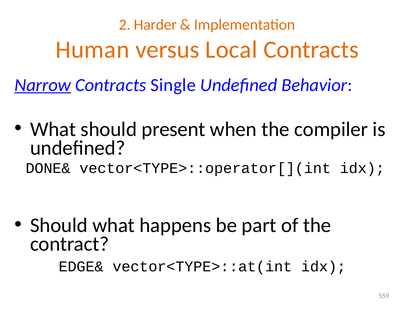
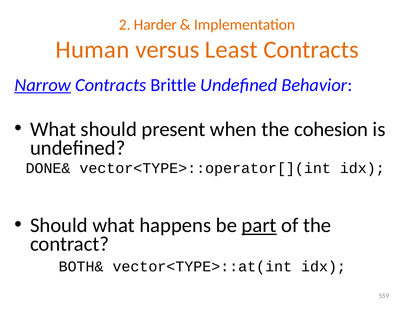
Local: Local -> Least (231, 50)
Single: Single -> Brittle (173, 85)
compiler: compiler -> cohesion (331, 130)
part underline: none -> present (259, 226)
EDGE&: EDGE& -> BOTH& (81, 267)
